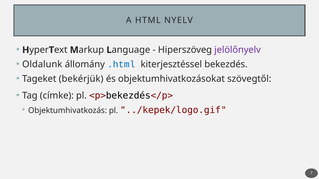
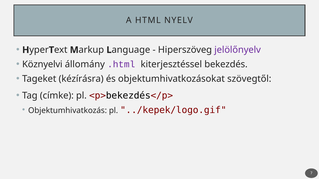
Oldalunk: Oldalunk -> Köznyelvi (42, 64)
.html colour: blue -> purple (121, 64)
bekérjük: bekérjük -> kézírásra (81, 79)
